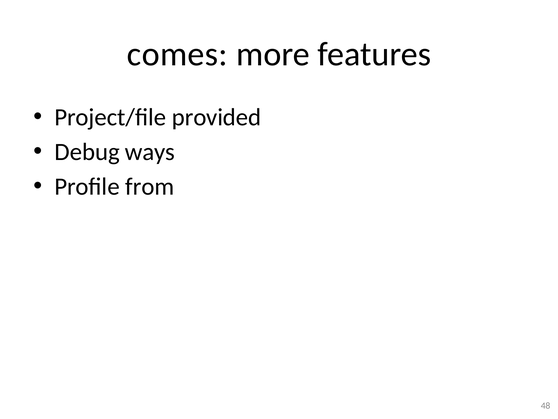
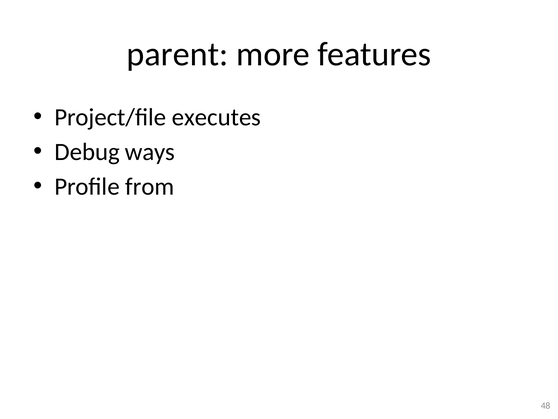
comes: comes -> parent (177, 54)
provided: provided -> executes (216, 117)
